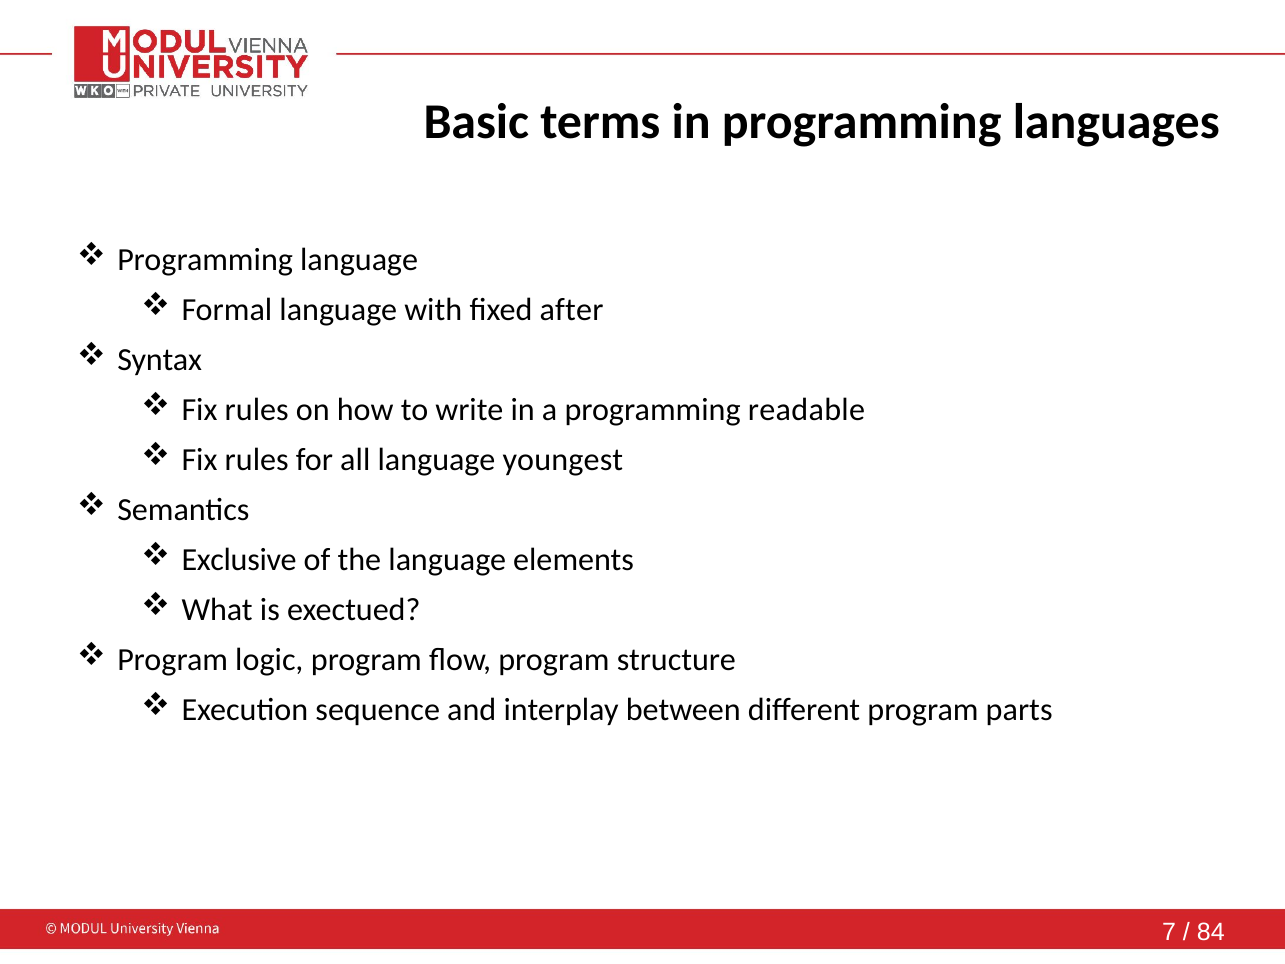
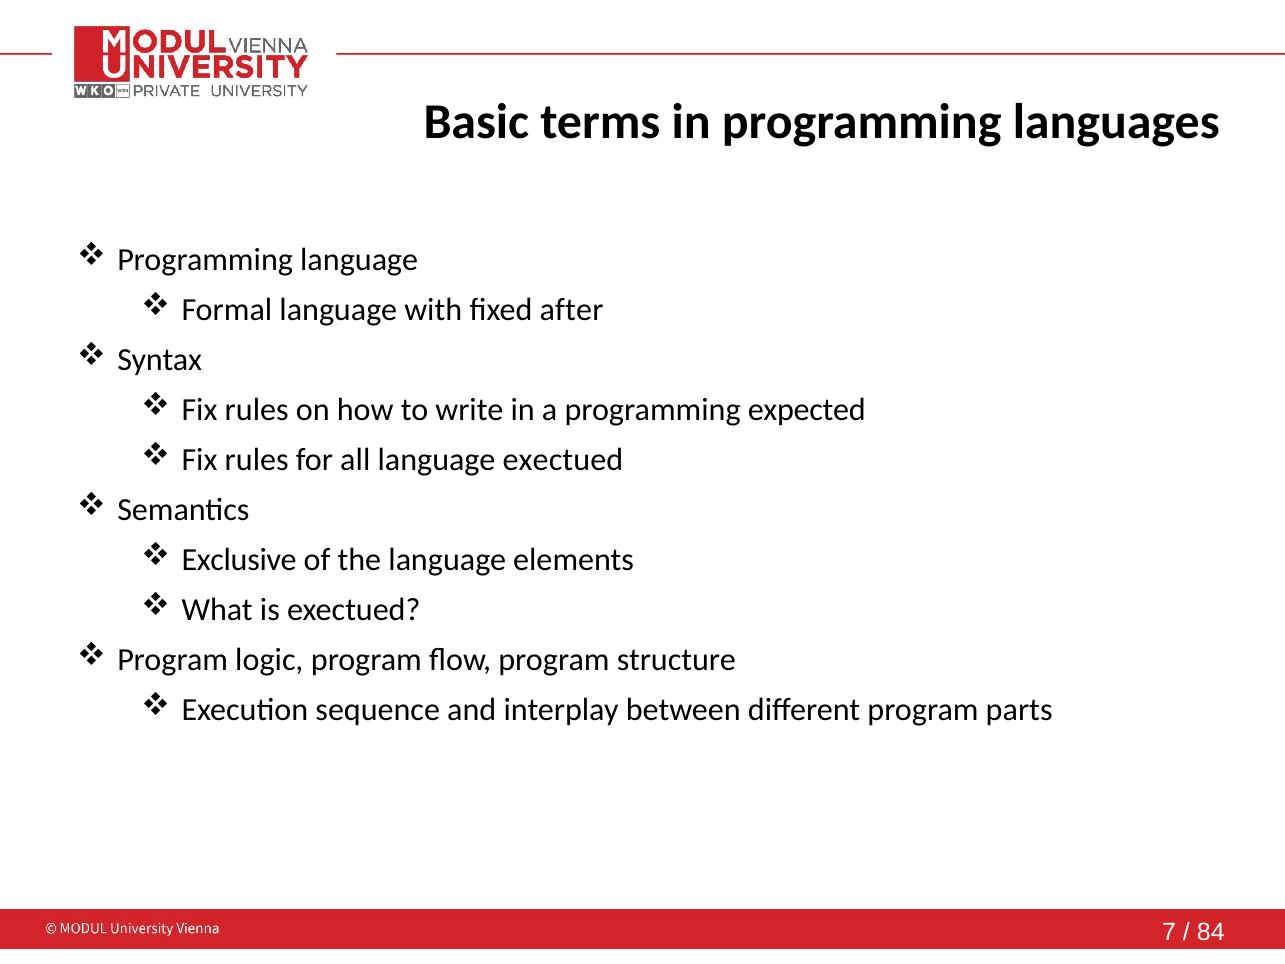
readable: readable -> expected (807, 410)
language youngest: youngest -> exectued (563, 460)
